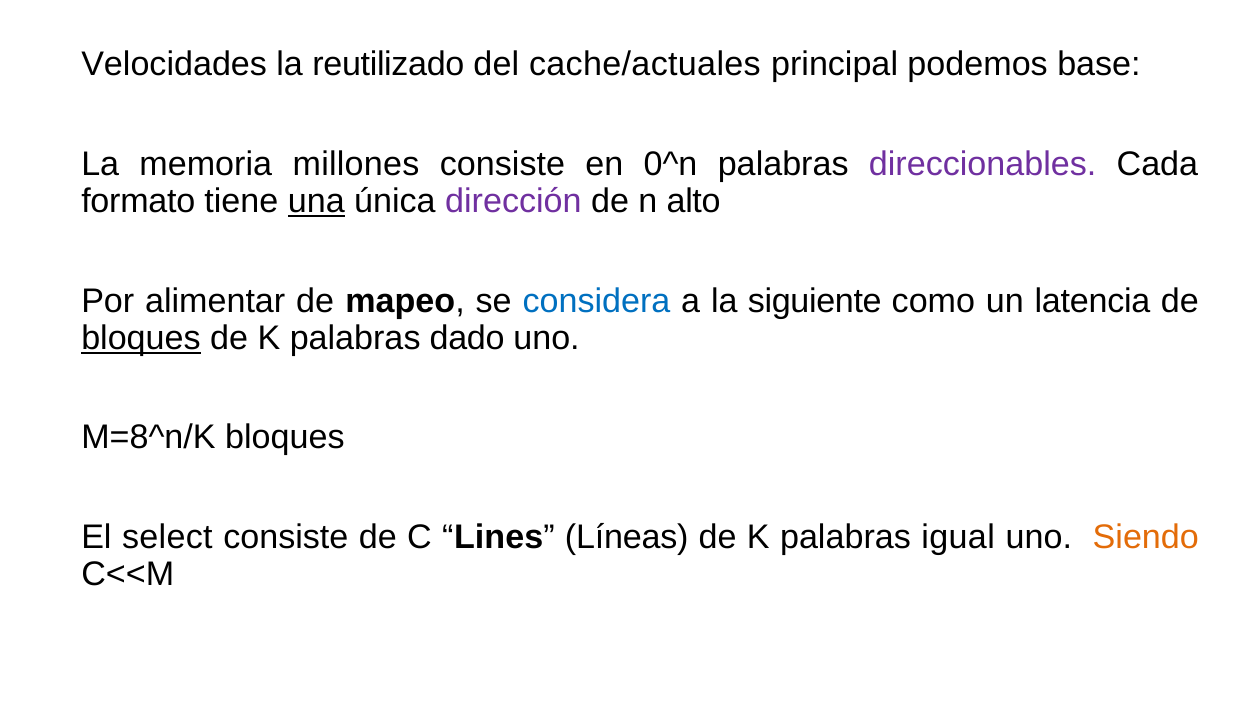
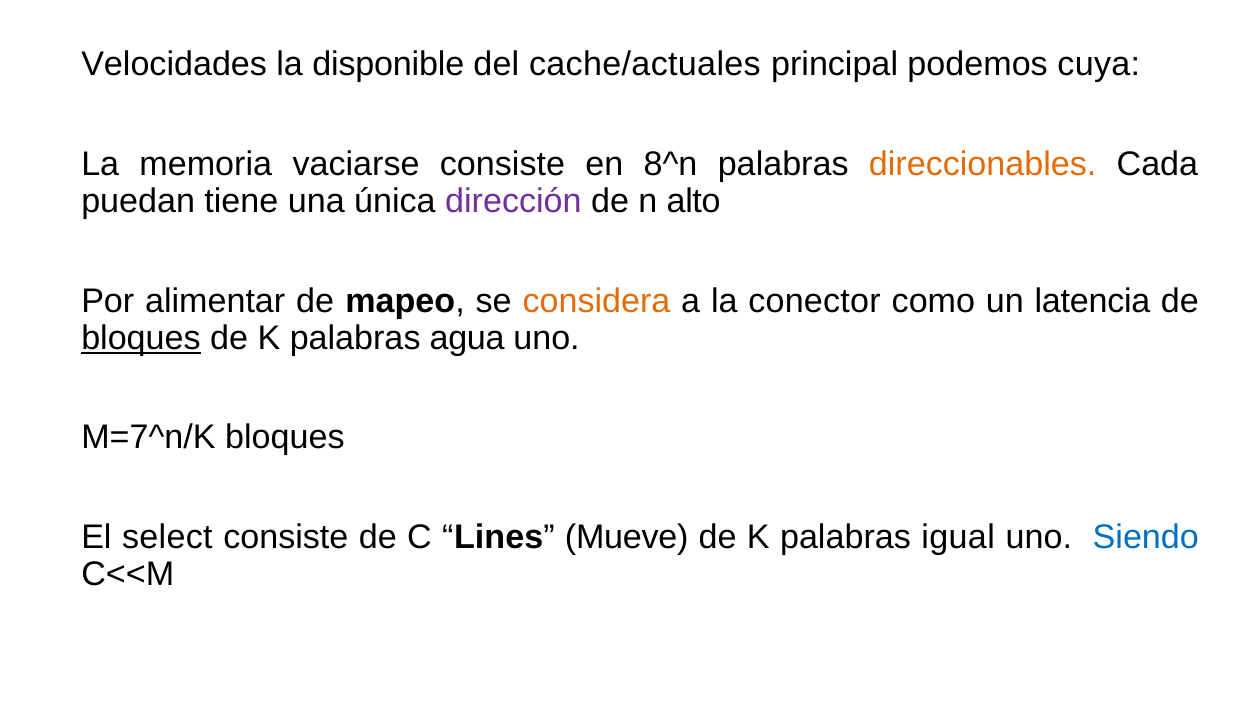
reutilizado: reutilizado -> disponible (388, 65)
base: base -> cuya (1099, 65)
millones: millones -> vaciarse (356, 165)
0^n: 0^n -> 8^n (671, 165)
direccionables colour: purple -> orange (983, 165)
formato: formato -> puedan (138, 201)
una underline: present -> none (316, 201)
considera colour: blue -> orange (596, 301)
siguiente: siguiente -> conector (814, 301)
dado: dado -> agua (467, 338)
M=8^n/K: M=8^n/K -> M=7^n/K (148, 438)
Líneas: Líneas -> Mueve (627, 538)
Siendo colour: orange -> blue (1146, 538)
